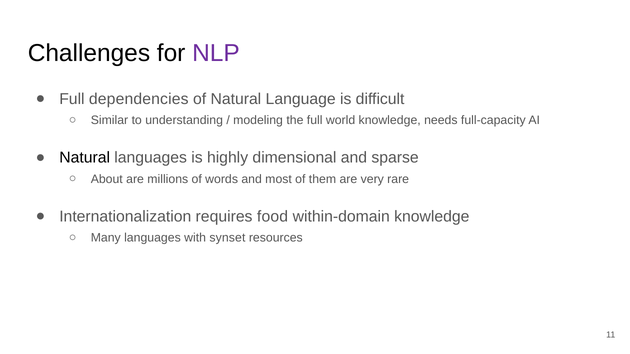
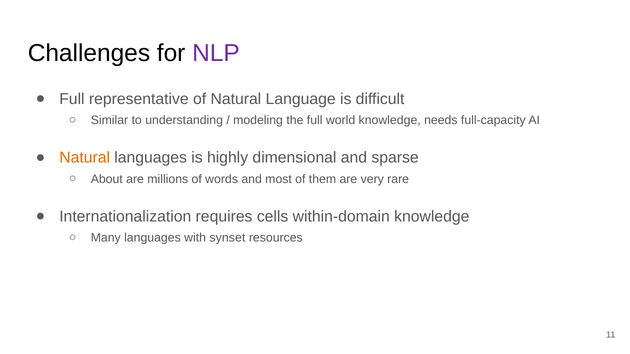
dependencies: dependencies -> representative (139, 99)
Natural colour: black -> orange (85, 158)
food: food -> cells (273, 217)
